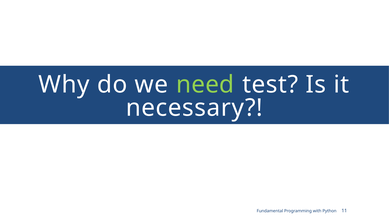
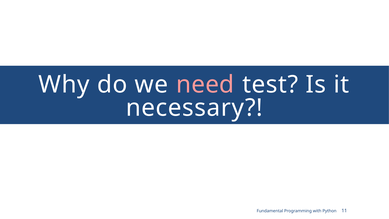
need colour: light green -> pink (205, 85)
